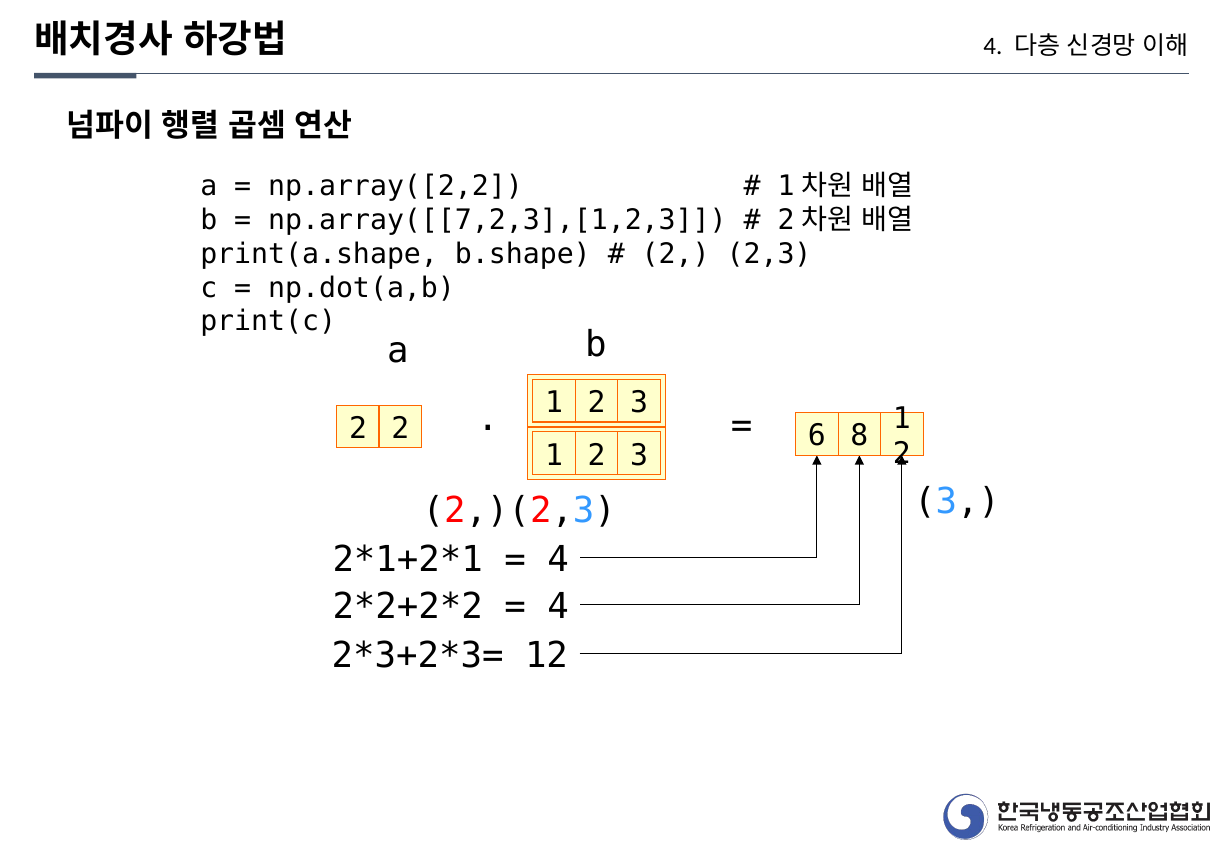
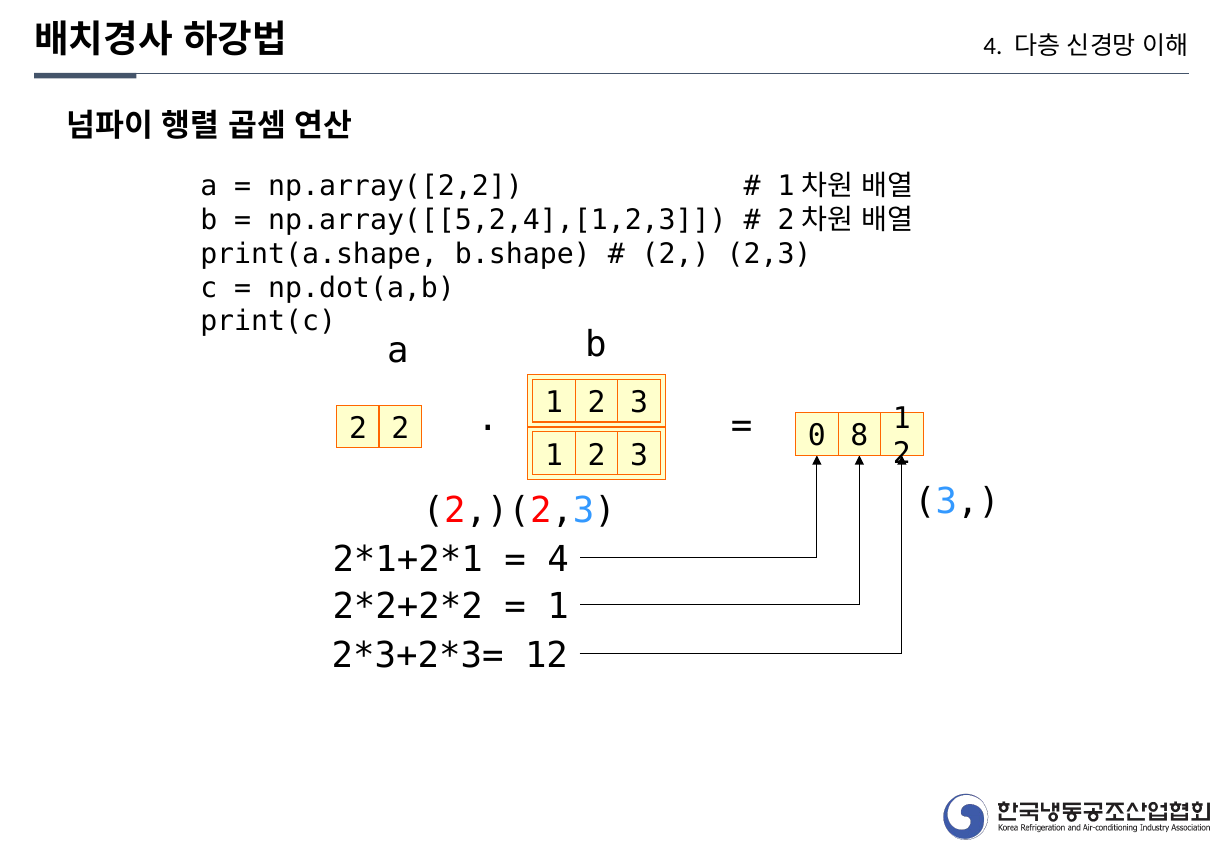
np.array([[7,2,3],[1,2,3: np.array([[7,2,3],[1,2,3 -> np.array([[5,2,4],[1,2,3 (497, 220)
6: 6 -> 0 (817, 436)
4: 4 -> 1 (558, 606)
